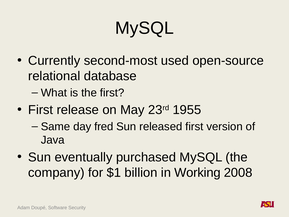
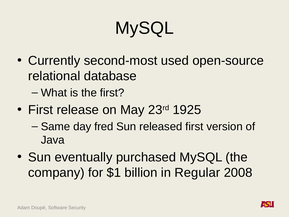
1955: 1955 -> 1925 (187, 110)
Working: Working -> Regular (197, 172)
